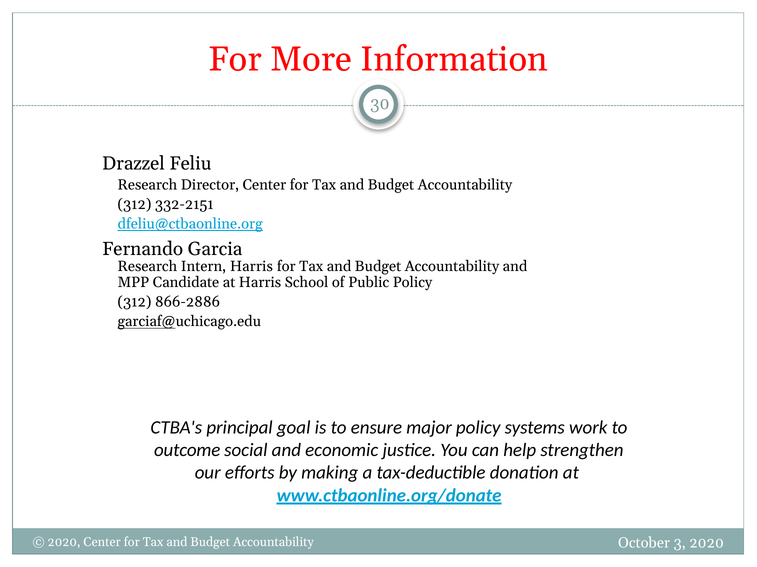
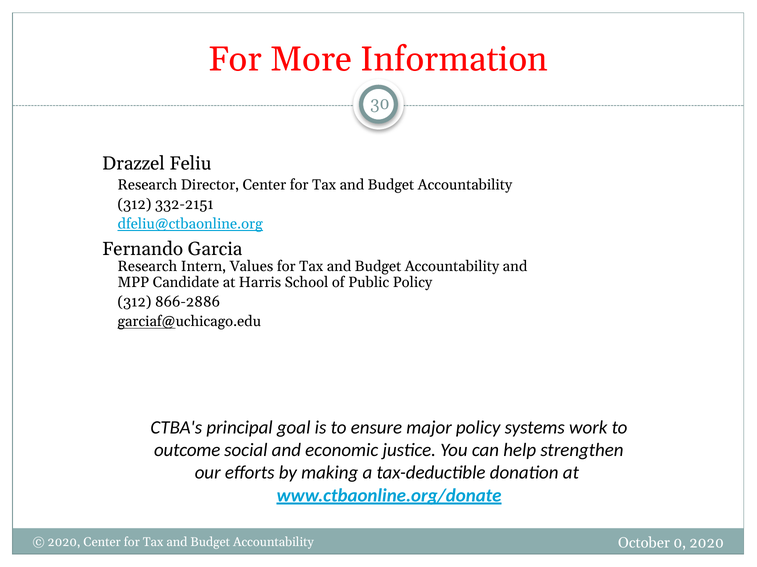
Intern Harris: Harris -> Values (252, 267)
3: 3 -> 0 (680, 544)
